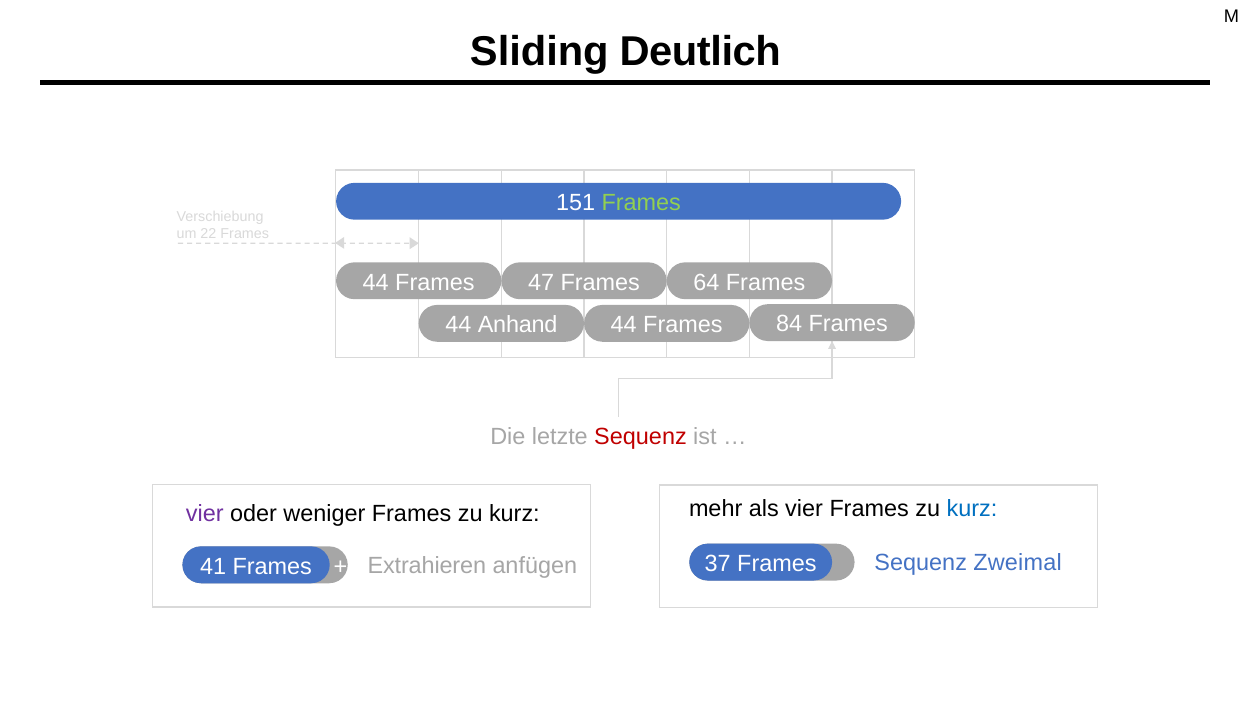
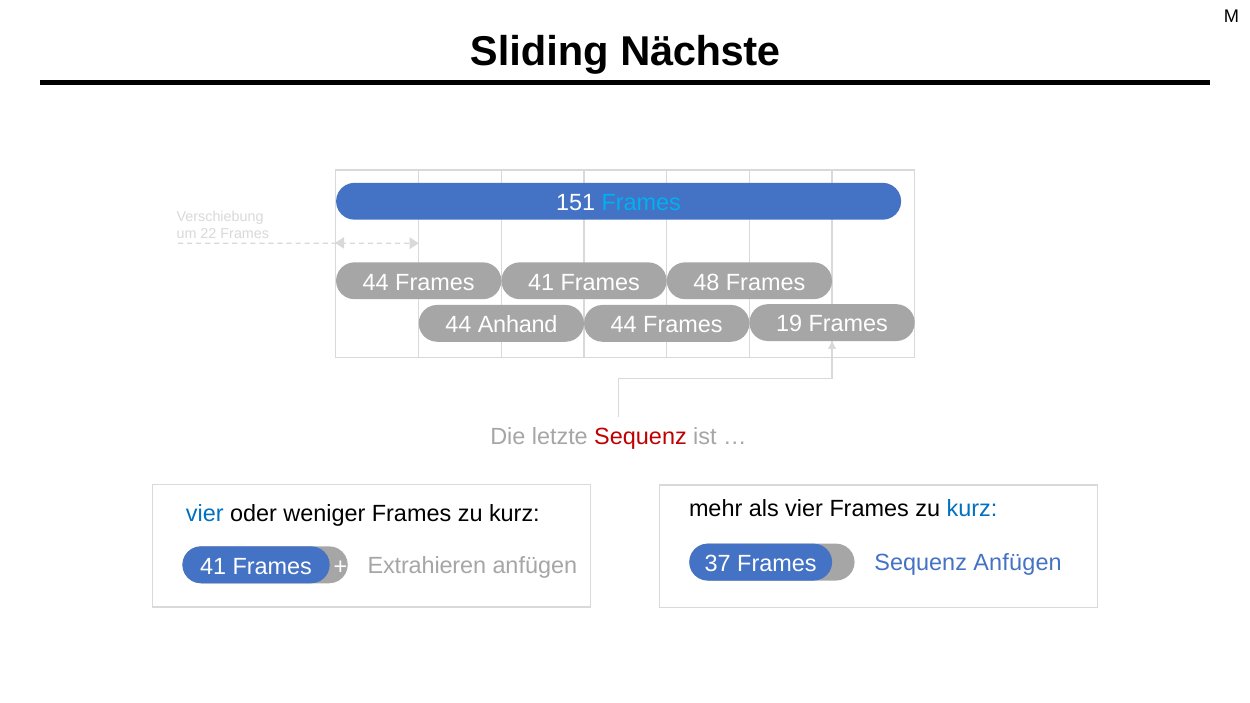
Deutlich: Deutlich -> Nächste (700, 52)
Frames colour: light green -> light blue (641, 203)
44 Frames 47: 47 -> 41 (541, 282)
64: 64 -> 48 (706, 282)
84: 84 -> 19 (789, 324)
vier colour: purple -> blue (205, 513)
Sequenz Zweimal: Zweimal -> Anfügen (1018, 562)
